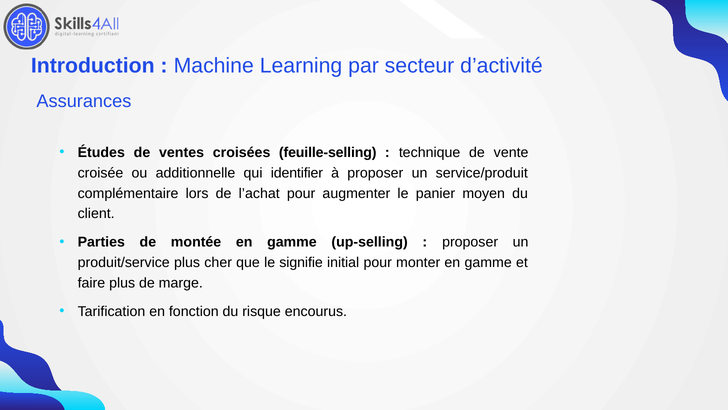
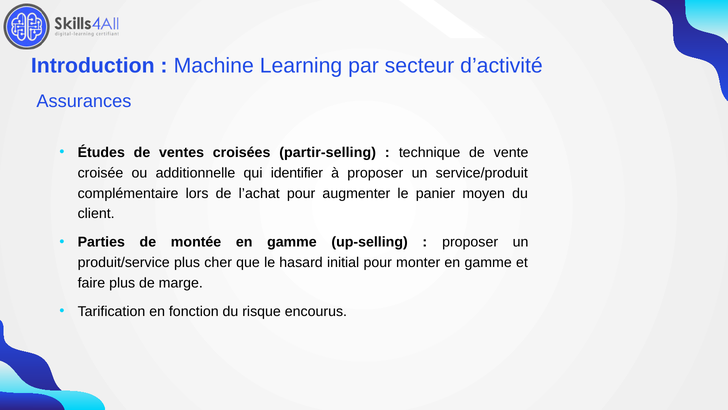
feuille-selling: feuille-selling -> partir-selling (328, 152)
signifie: signifie -> hasard (301, 262)
